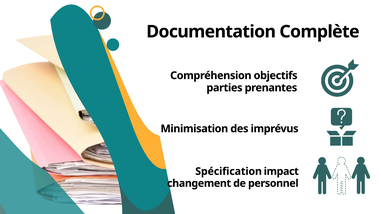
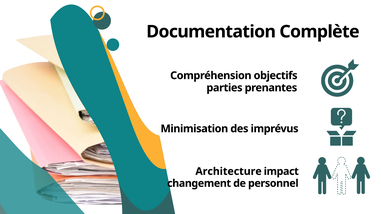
Spécification: Spécification -> Architecture (229, 172)
